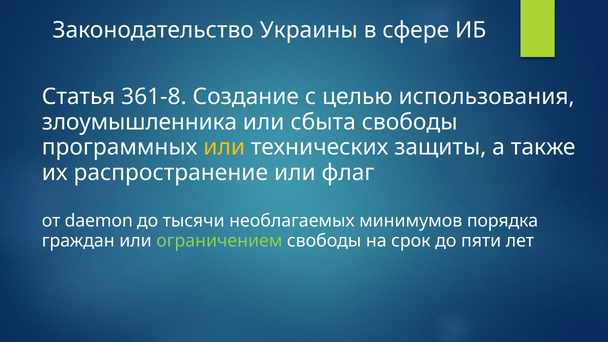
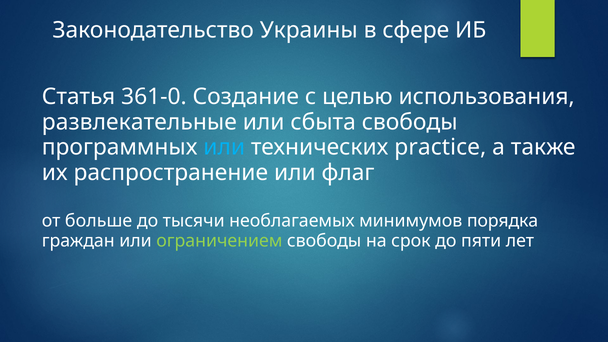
361-8: 361-8 -> 361-0 (154, 97)
злоумышленника: злоумышленника -> развлекательные (139, 122)
или colour: yellow -> light blue (224, 147)
защиты: защиты -> practice (440, 147)
daemon: daemon -> больше (99, 221)
